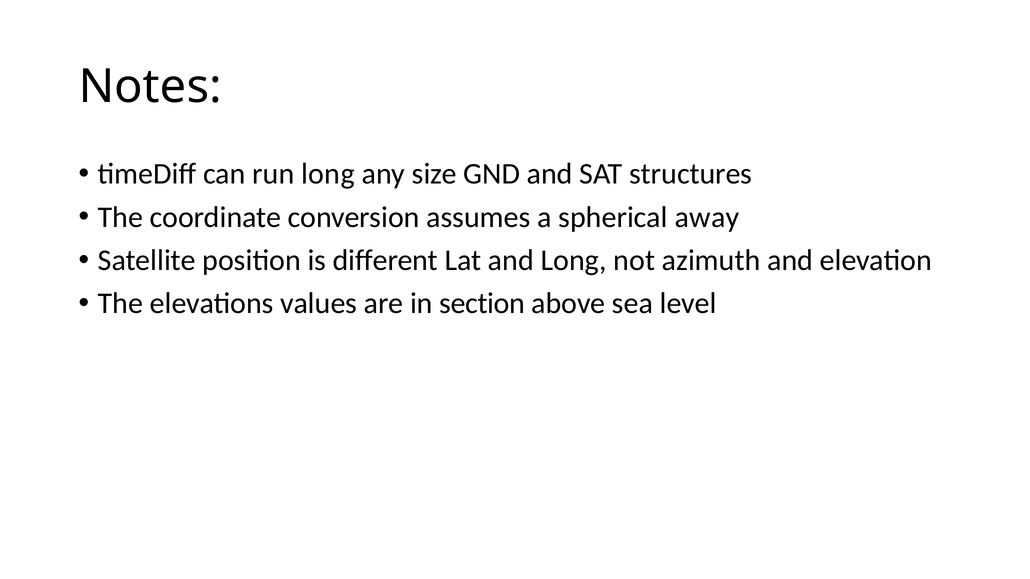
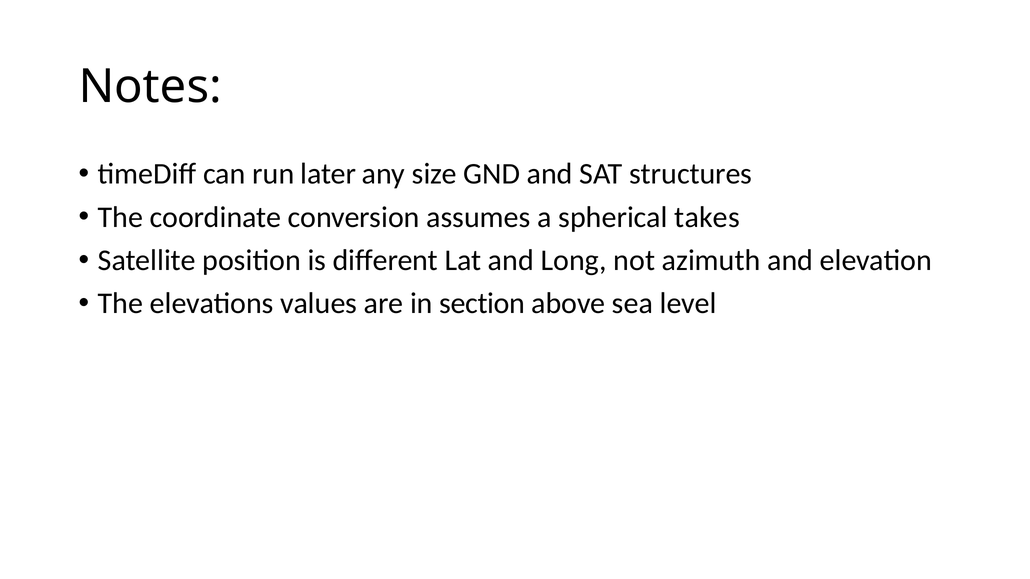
run long: long -> later (328, 174)
away: away -> takes (707, 217)
